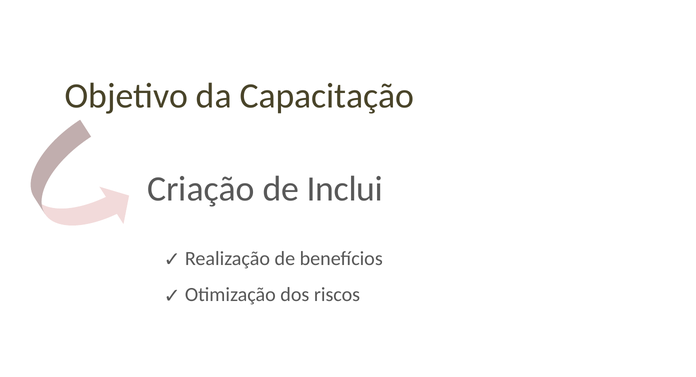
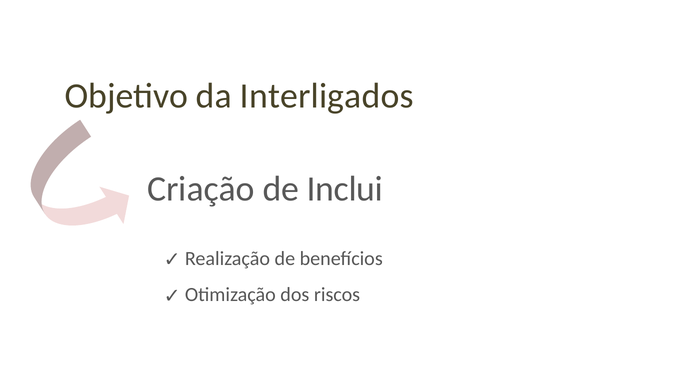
Capacitação: Capacitação -> Interligados (327, 96)
